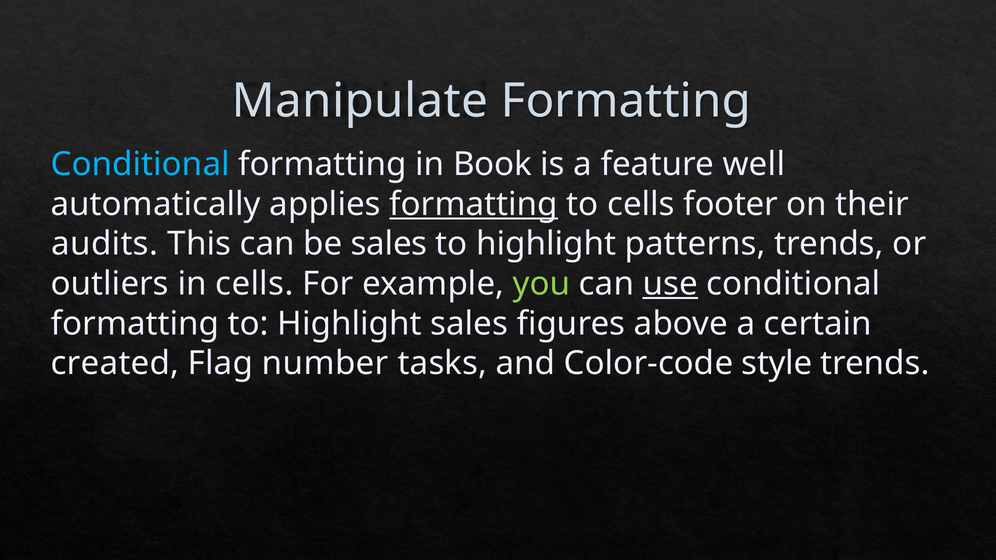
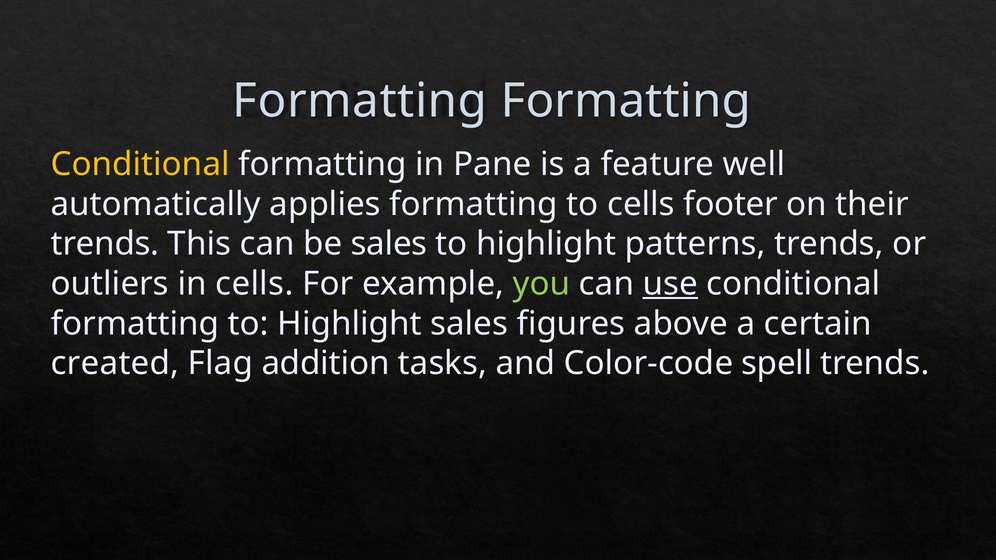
Manipulate: Manipulate -> Formatting (360, 101)
Conditional colour: light blue -> yellow (140, 164)
Book: Book -> Pane (492, 164)
formatting underline: present -> none (474, 204)
audits: audits -> trends (105, 244)
number: number -> addition (326, 364)
style: style -> spell (777, 364)
